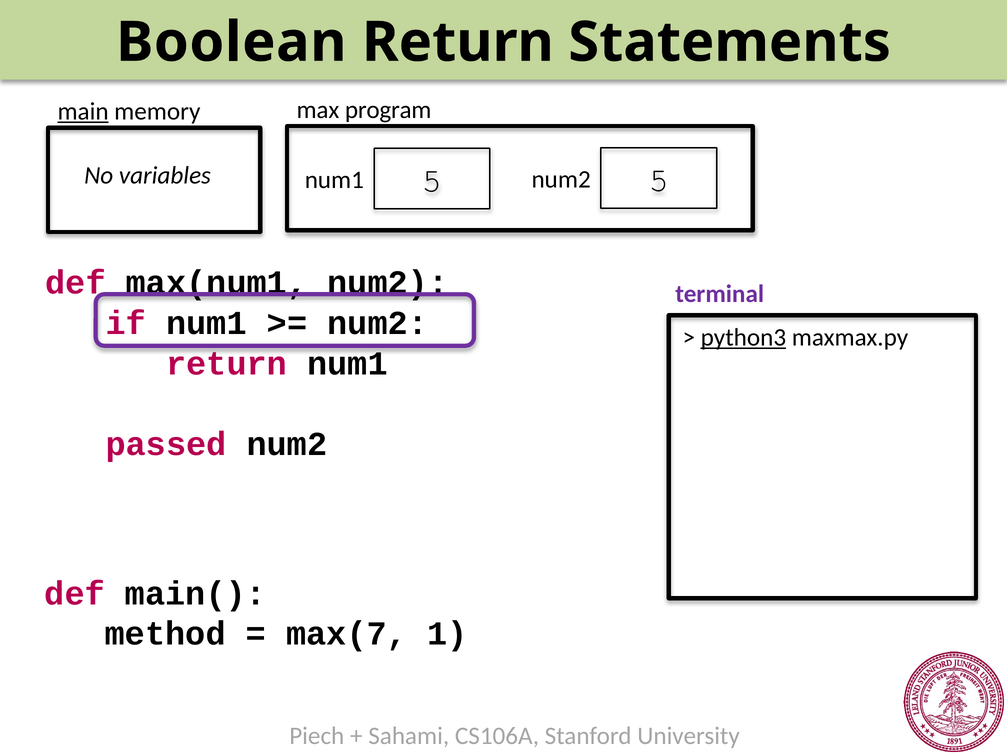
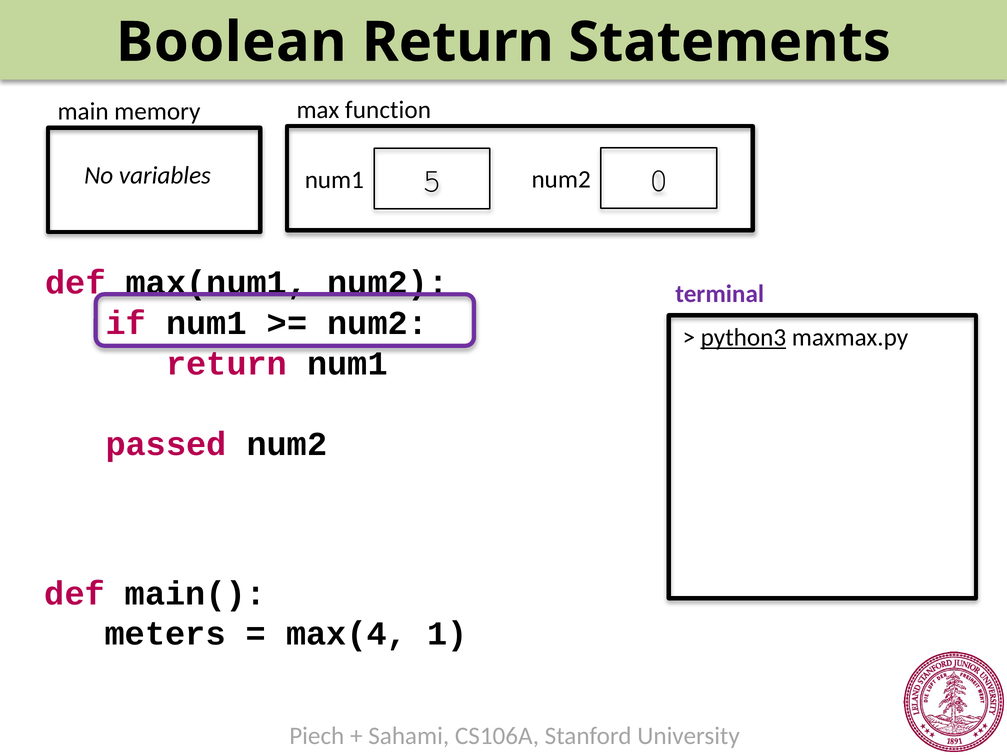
program: program -> function (388, 110)
main underline: present -> none (83, 111)
num2 5: 5 -> 0 (659, 180)
method: method -> meters (165, 634)
max(7: max(7 -> max(4 (347, 634)
